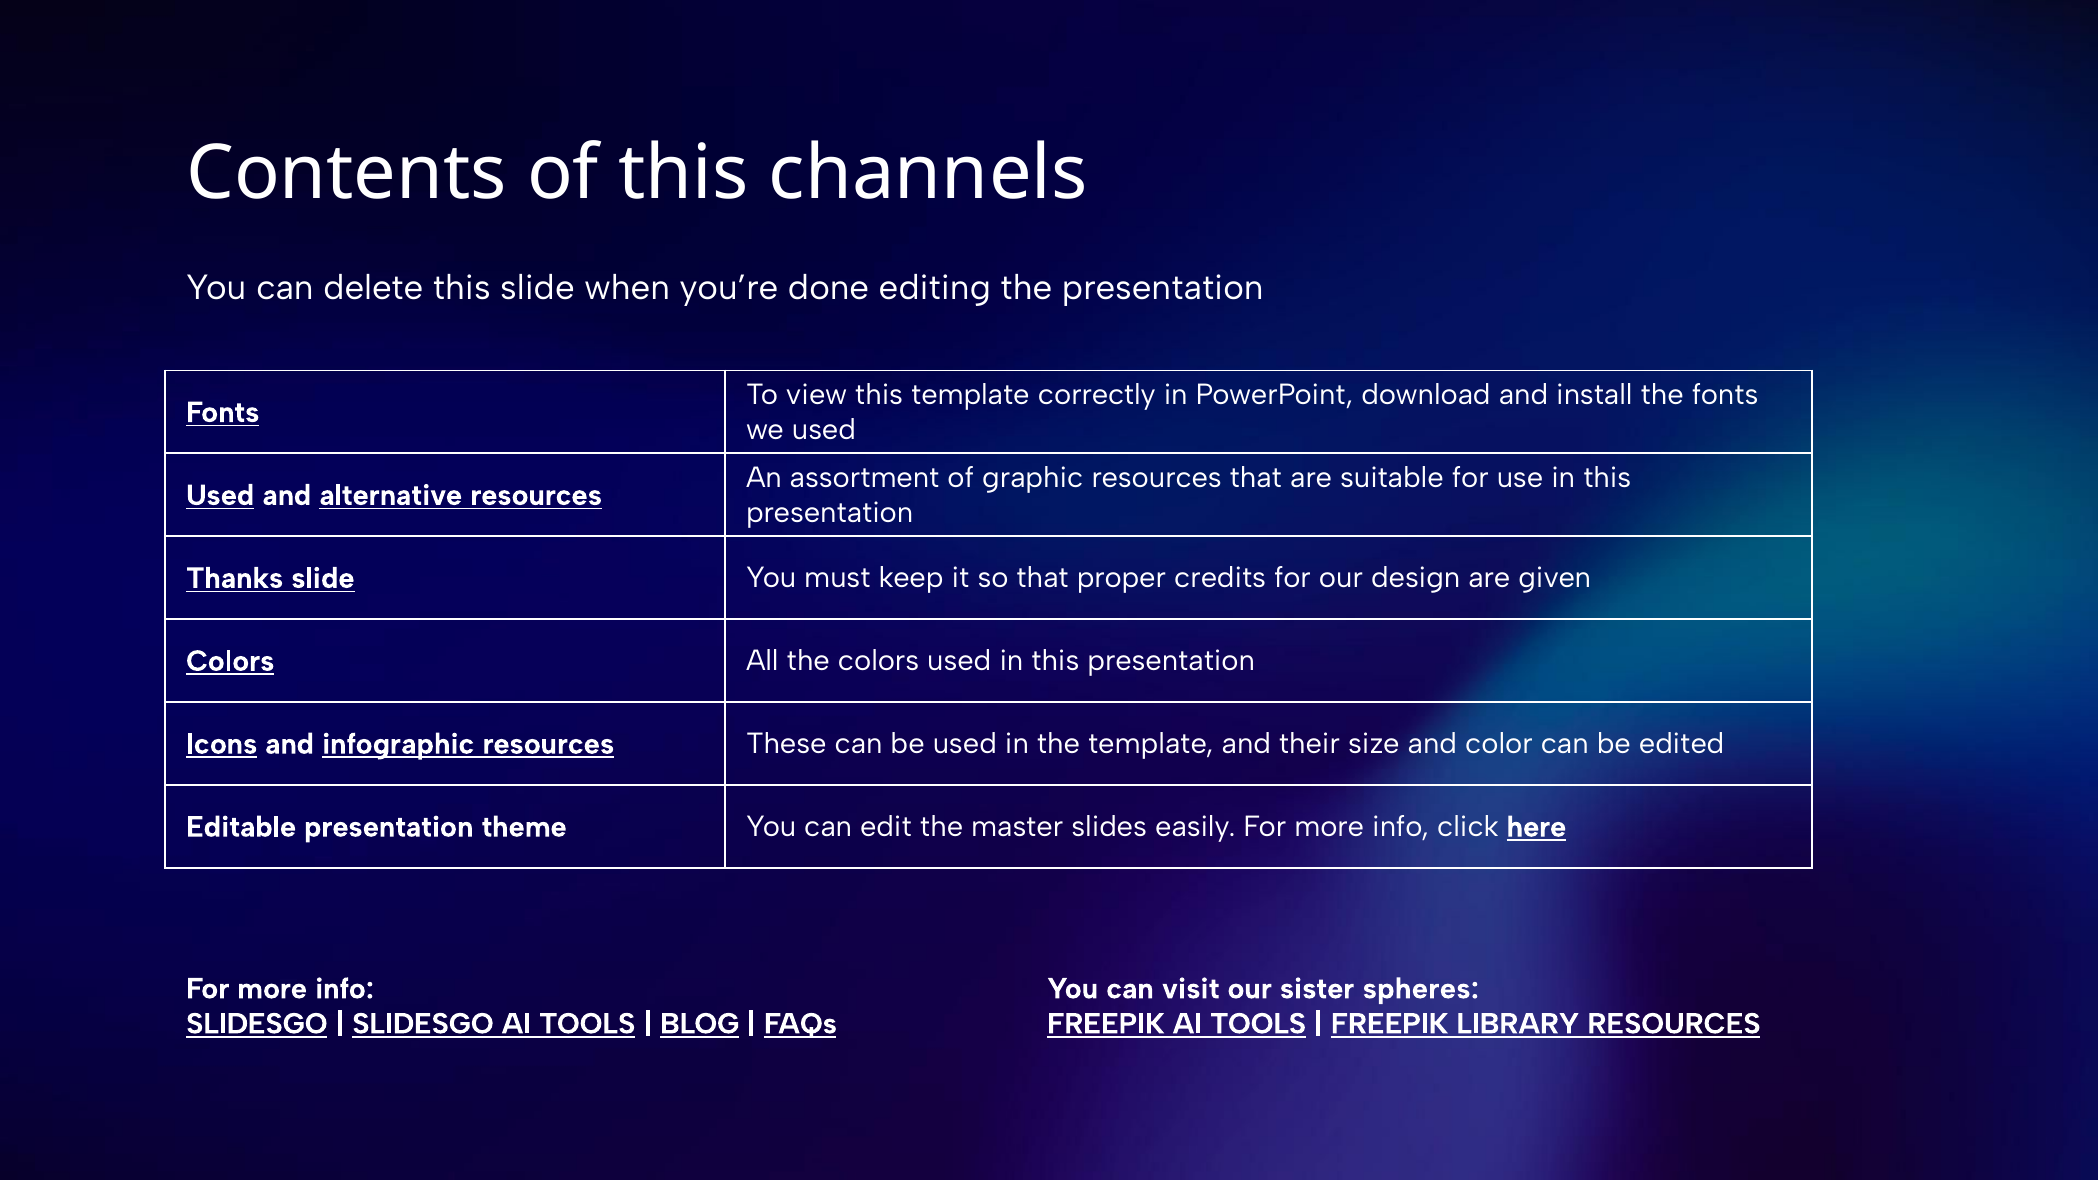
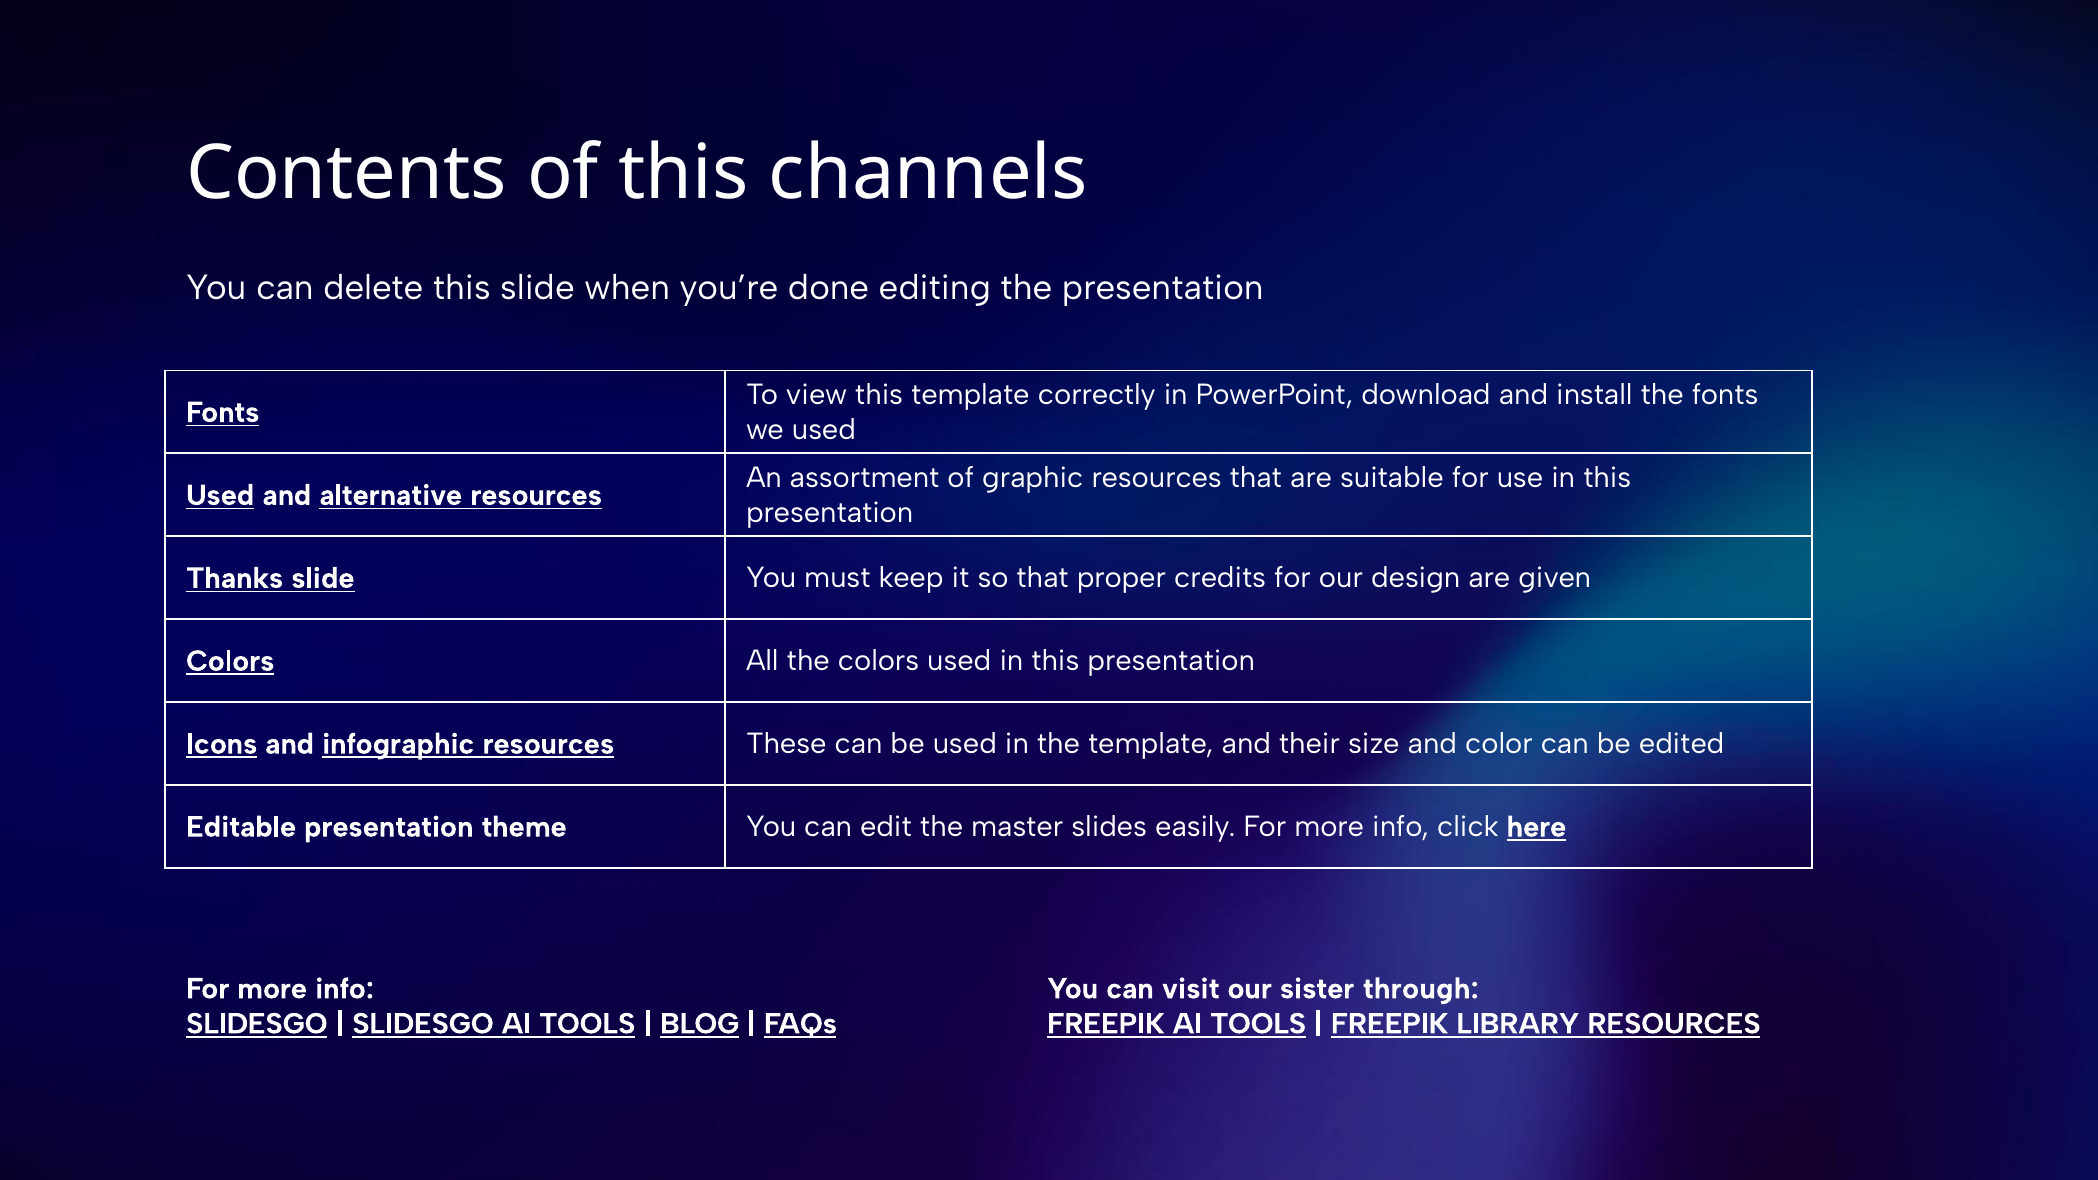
spheres: spheres -> through (1421, 989)
